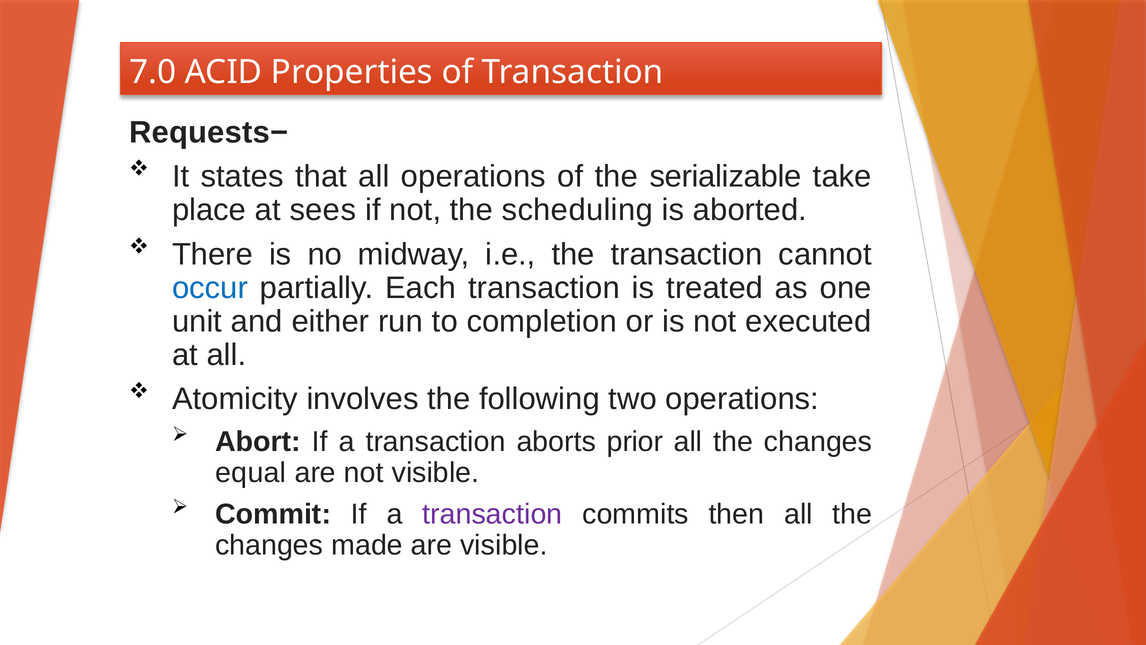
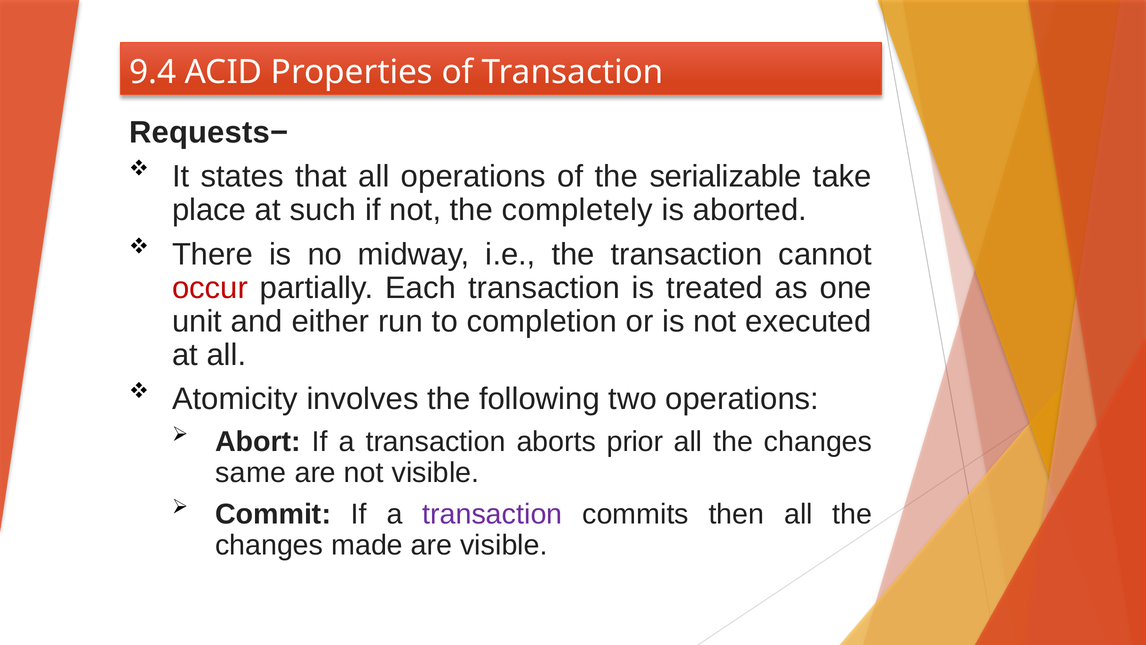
7.0: 7.0 -> 9.4 (153, 72)
sees: sees -> such (323, 210)
scheduling: scheduling -> completely (577, 210)
occur colour: blue -> red (210, 288)
equal: equal -> same (251, 472)
